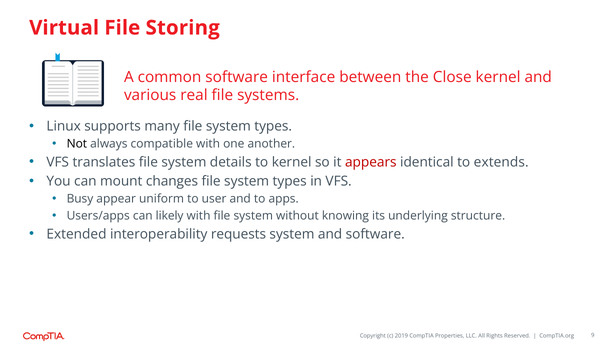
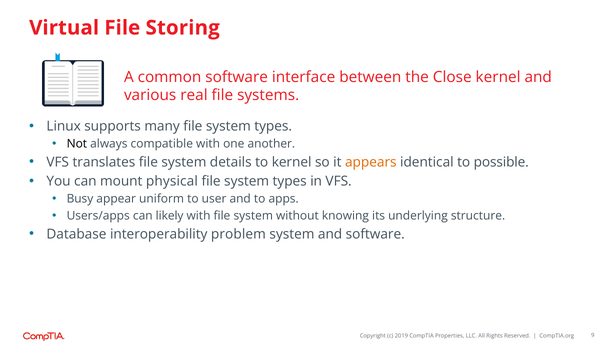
appears colour: red -> orange (371, 162)
extends: extends -> possible (501, 162)
changes: changes -> physical (172, 181)
Extended: Extended -> Database (76, 234)
requests: requests -> problem (238, 234)
